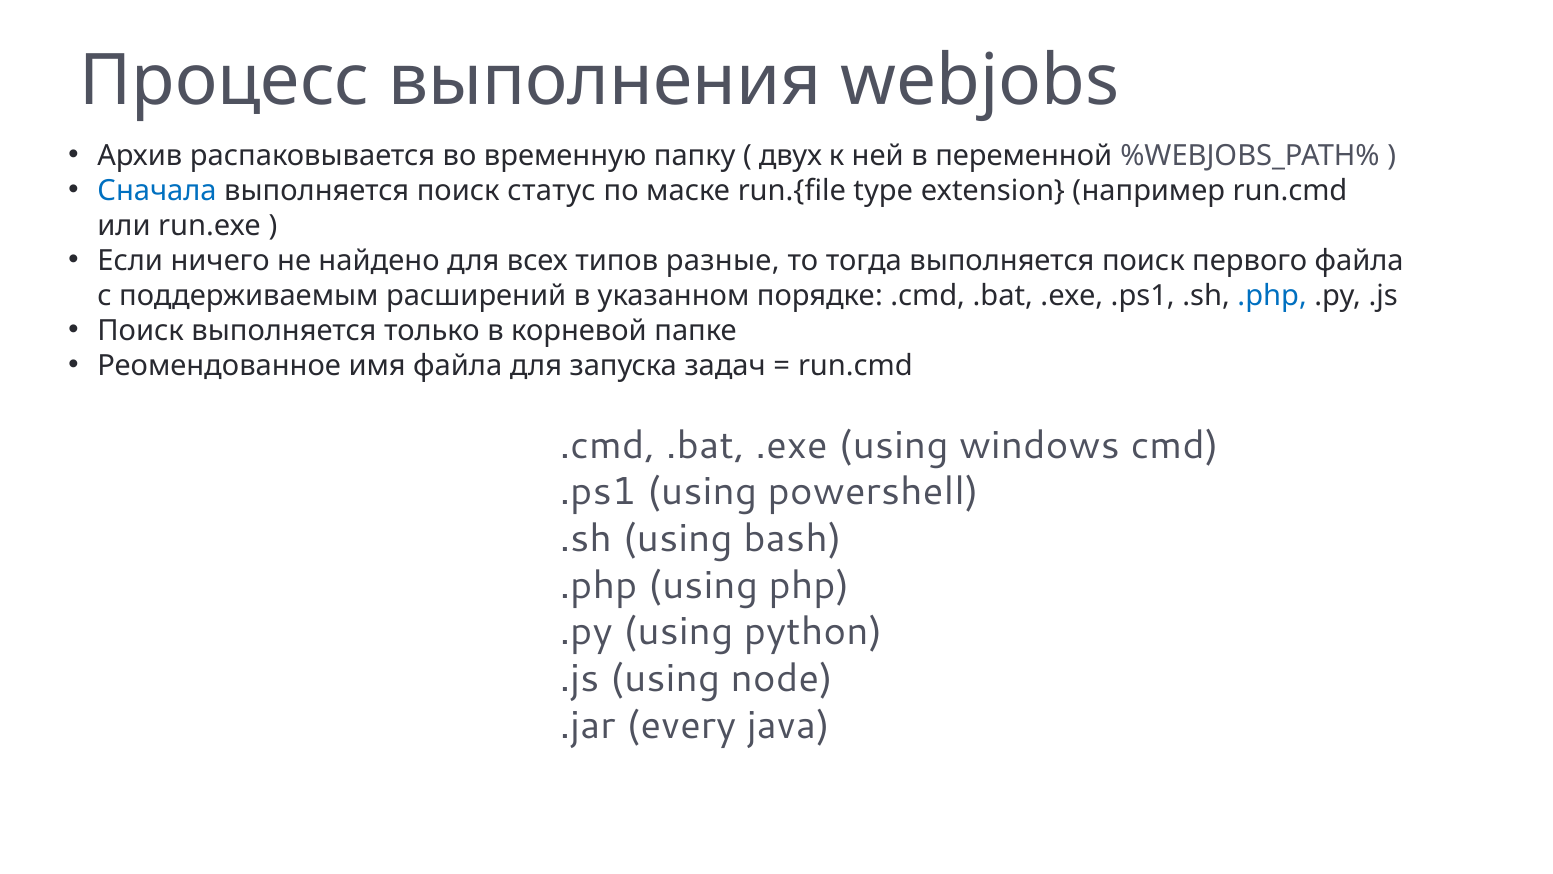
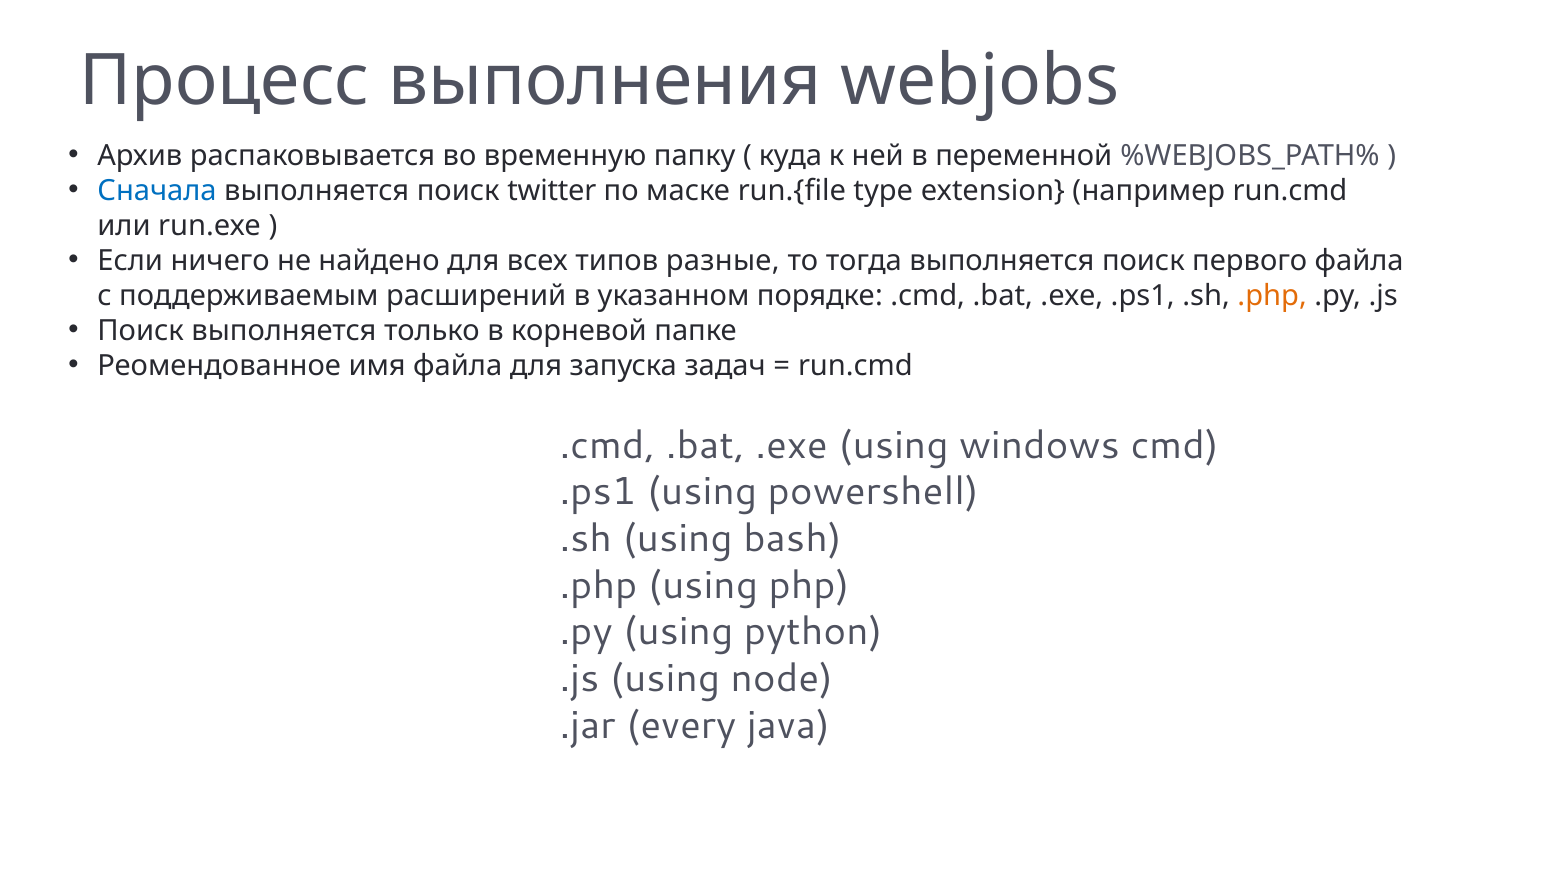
двух: двух -> куда (790, 156)
статус: статус -> twitter (552, 191)
.php colour: blue -> orange (1272, 296)
